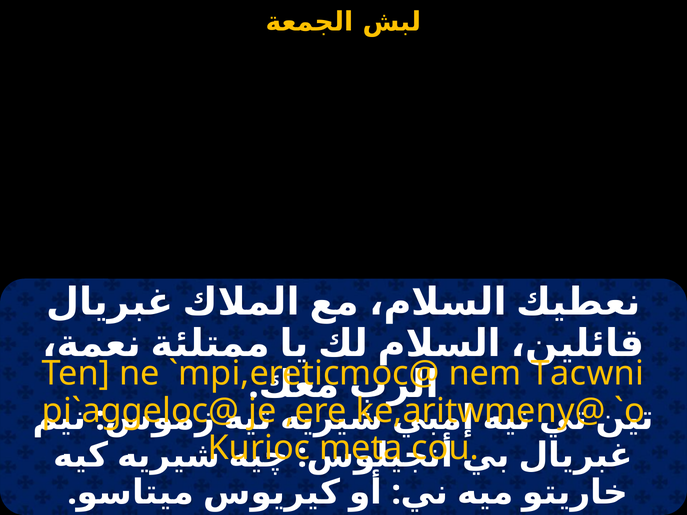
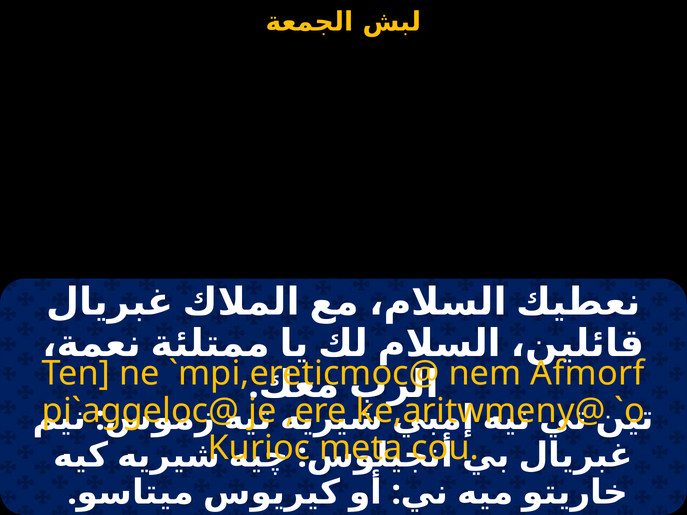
Tacwni: Tacwni -> Afmorf (588, 374)
